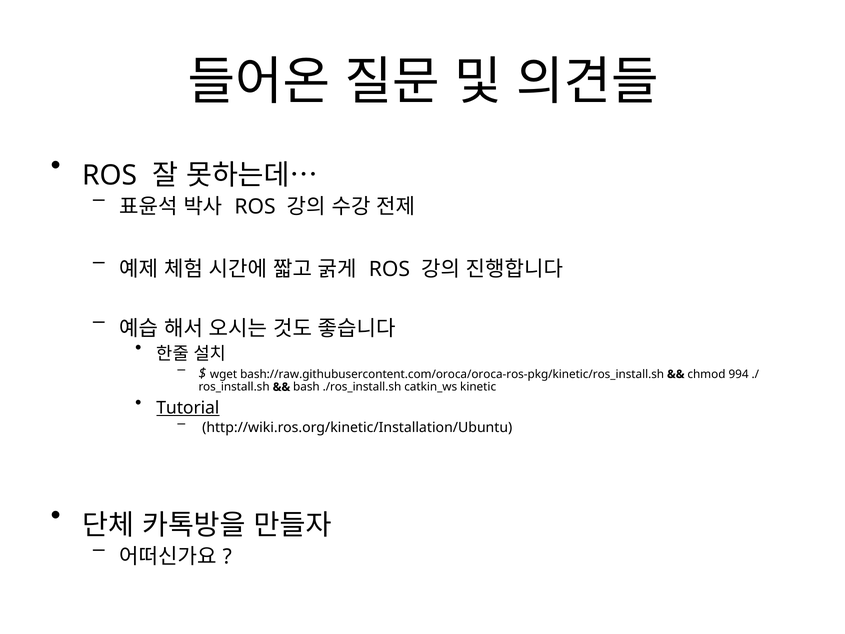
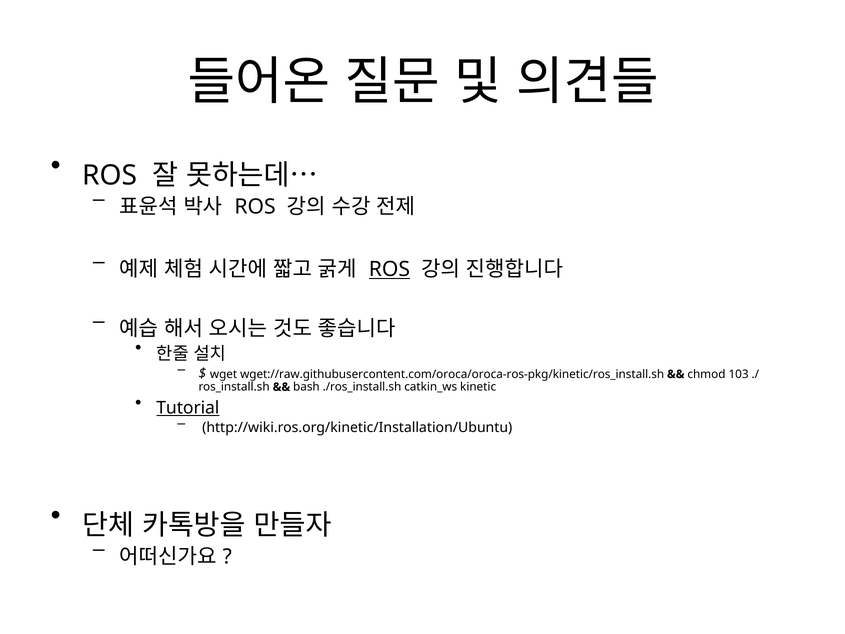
ROS underline: none -> present (389, 269)
bash://raw.githubusercontent.com/oroca/oroca-ros-pkg/kinetic/ros_install.sh: bash://raw.githubusercontent.com/oroca/oroca-ros-pkg/kinetic/ros_install.sh -> wget://raw.githubusercontent.com/oroca/oroca-ros-pkg/kinetic/ros_install.sh (452, 374)
994: 994 -> 103 (739, 374)
